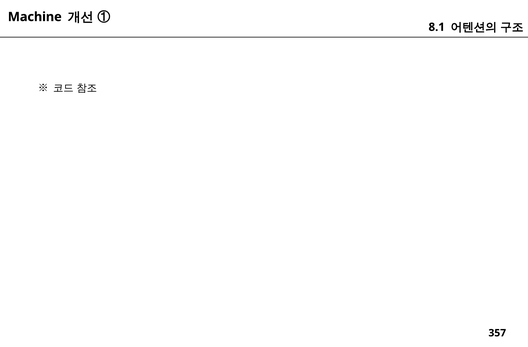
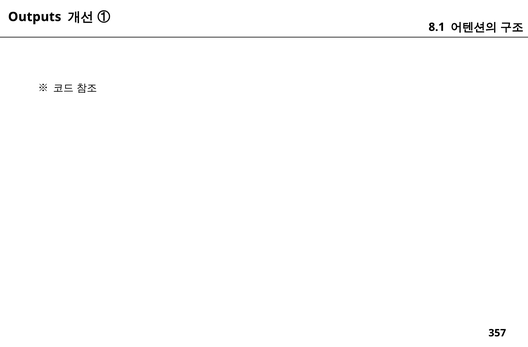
Machine: Machine -> Outputs (35, 17)
